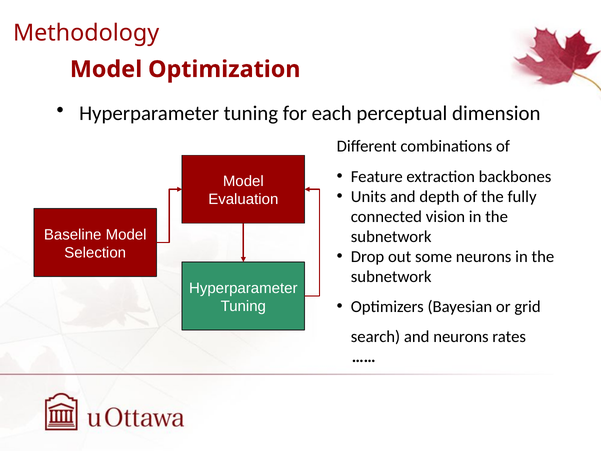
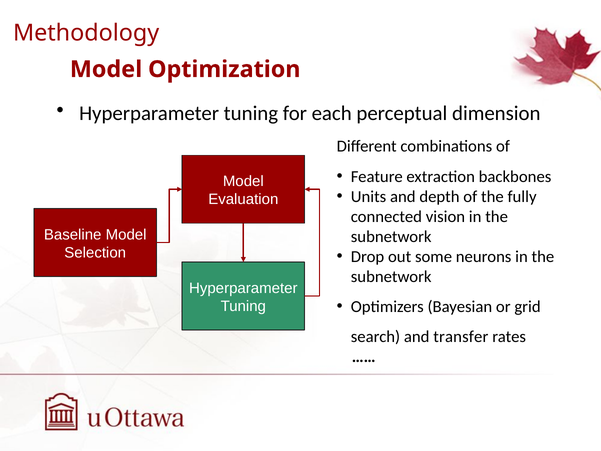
and neurons: neurons -> transfer (461, 337)
